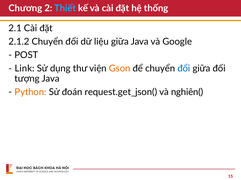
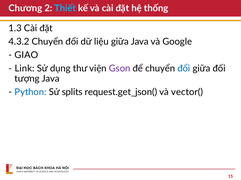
2.1: 2.1 -> 1.3 (15, 28)
2.1.2: 2.1.2 -> 4.3.2 (19, 42)
POST: POST -> GIAO (26, 55)
Gson colour: orange -> purple (120, 69)
Python colour: orange -> blue (31, 92)
đoán: đoán -> splits (72, 92)
nghiên(: nghiên( -> vector( (187, 92)
